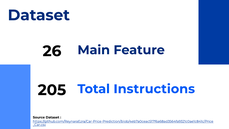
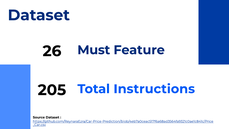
Main: Main -> Must (94, 50)
